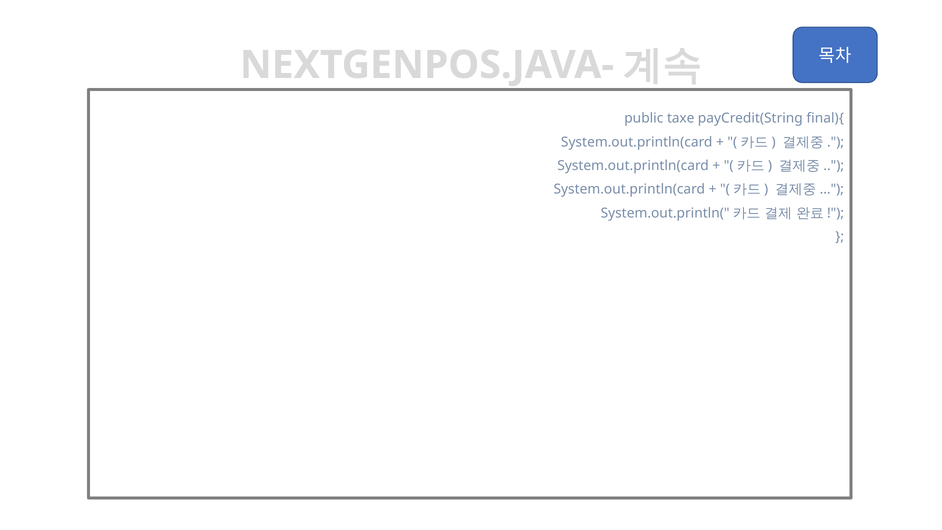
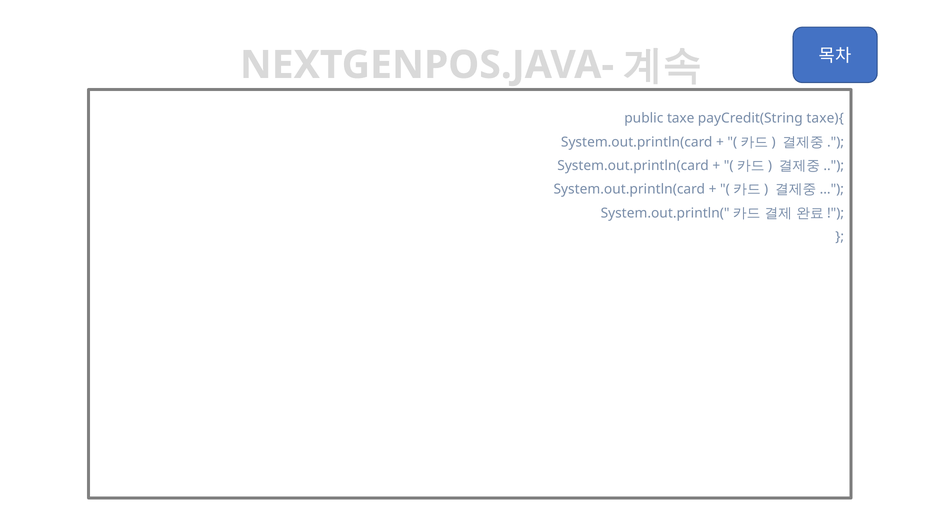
final){: final){ -> taxe){ (825, 118)
